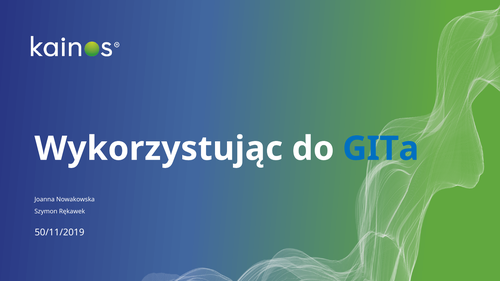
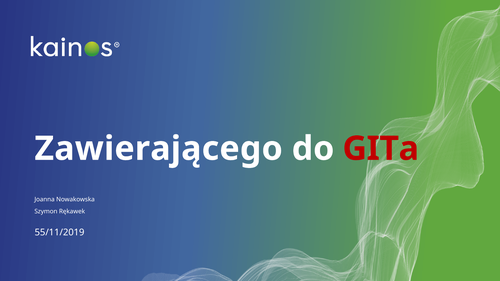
Wykorzystując: Wykorzystując -> Zawierającego (159, 149)
GITa colour: blue -> red (381, 149)
50/11/2019: 50/11/2019 -> 55/11/2019 (60, 232)
